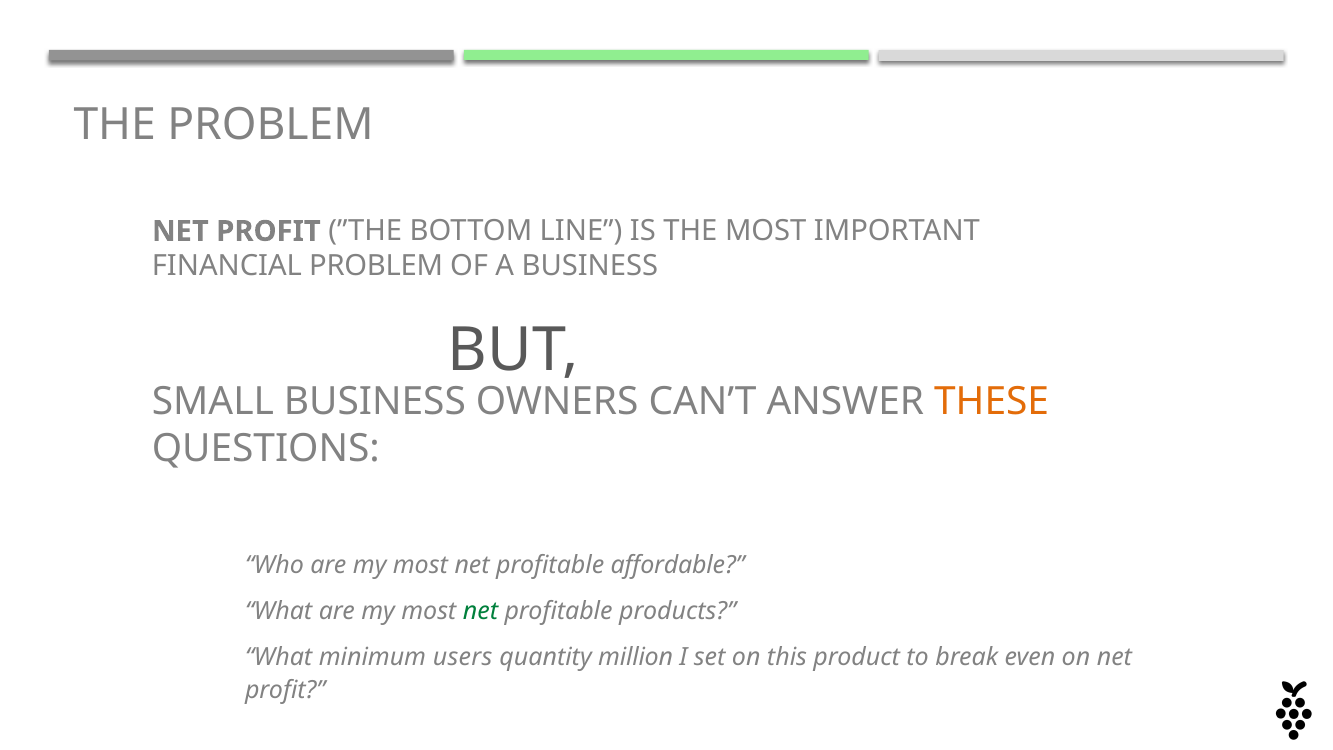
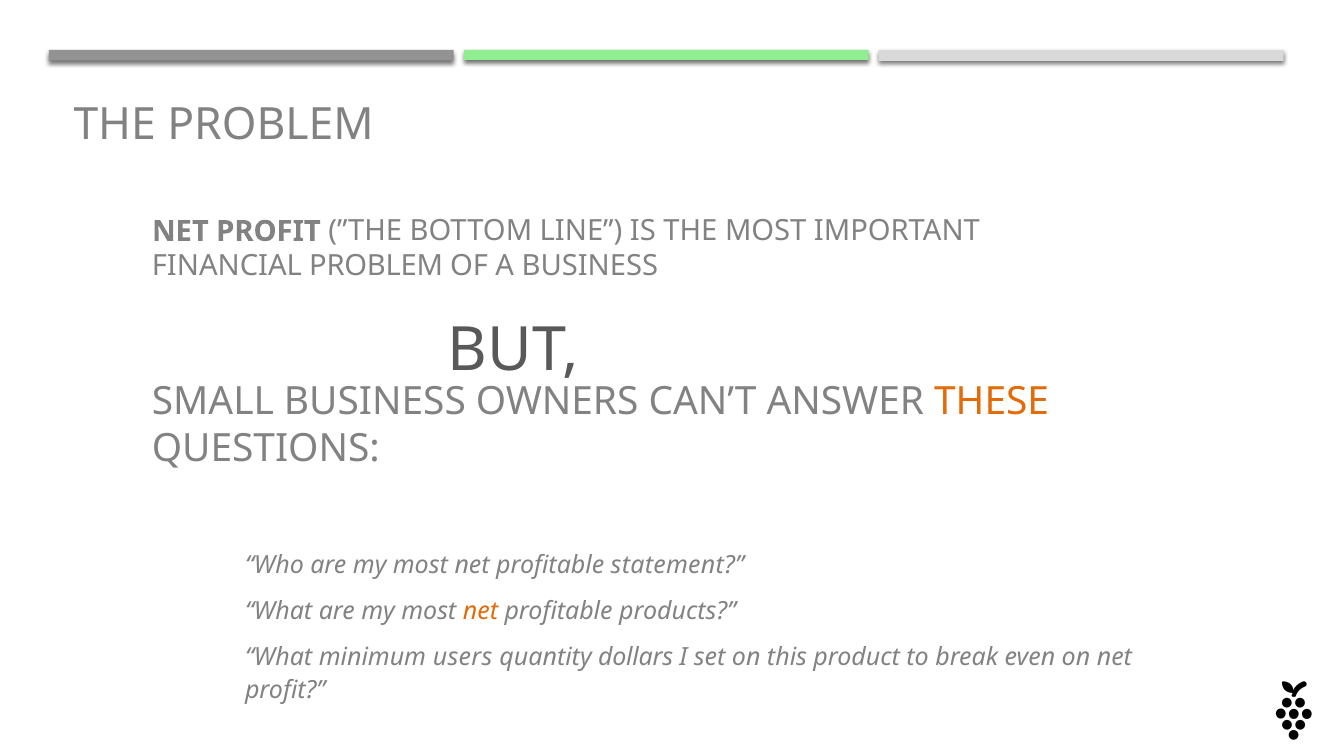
affordable: affordable -> statement (677, 565)
net colour: green -> orange (480, 611)
million: million -> dollars (636, 657)
